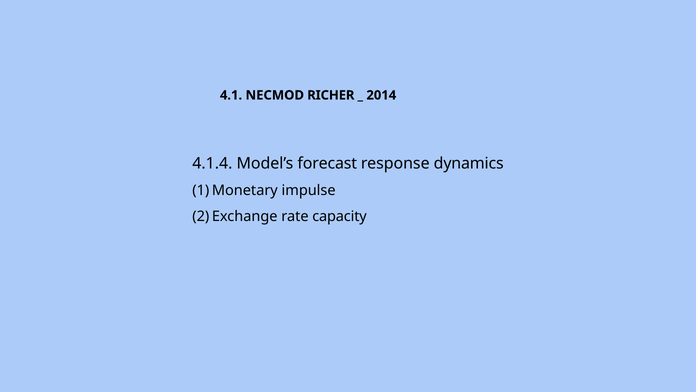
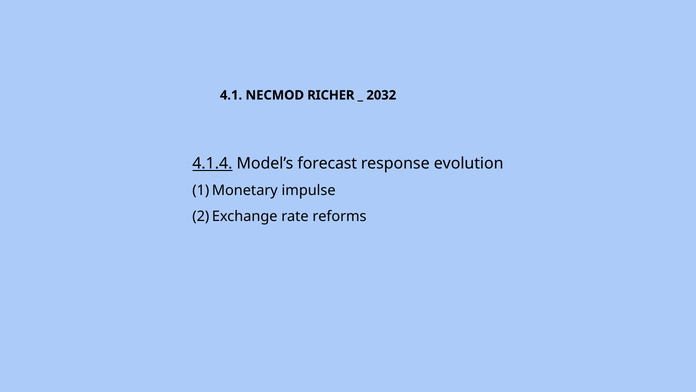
2014: 2014 -> 2032 (381, 95)
4.1.4 underline: none -> present (212, 163)
dynamics: dynamics -> evolution (469, 163)
capacity: capacity -> reforms (339, 216)
